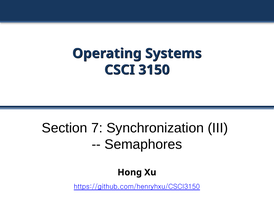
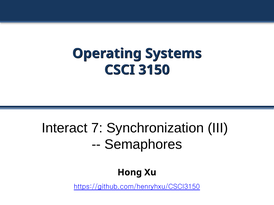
Section: Section -> Interact (65, 128)
